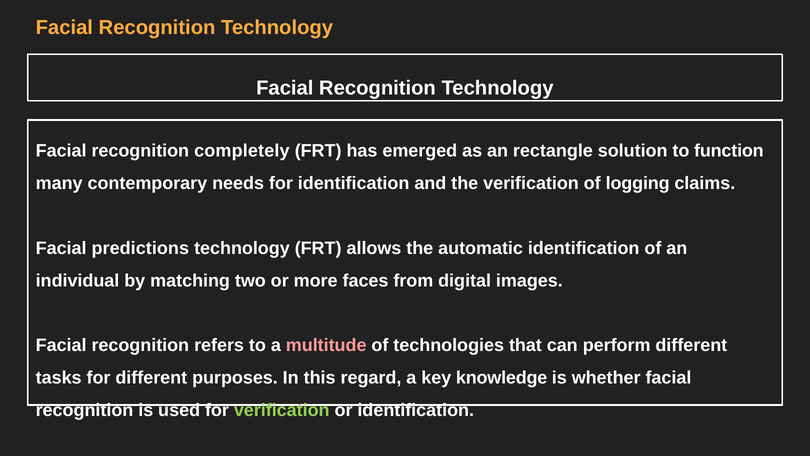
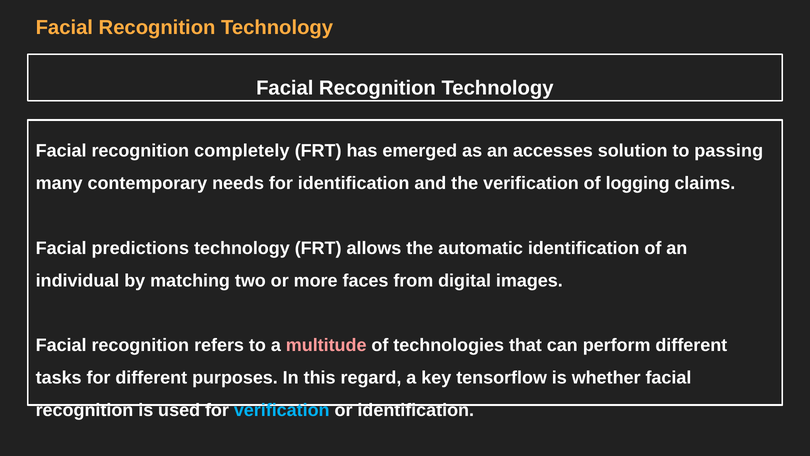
rectangle: rectangle -> accesses (553, 151)
function: function -> passing (729, 151)
knowledge: knowledge -> tensorflow (502, 377)
verification colour: light green -> light blue (282, 410)
